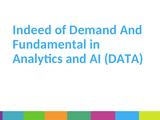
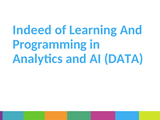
Demand: Demand -> Learning (93, 30)
Fundamental: Fundamental -> Programming (50, 44)
